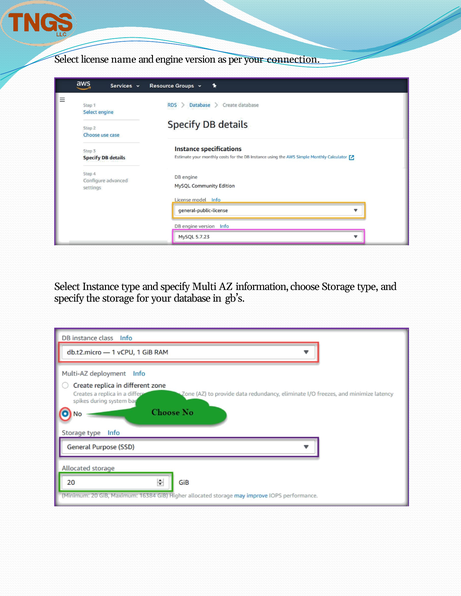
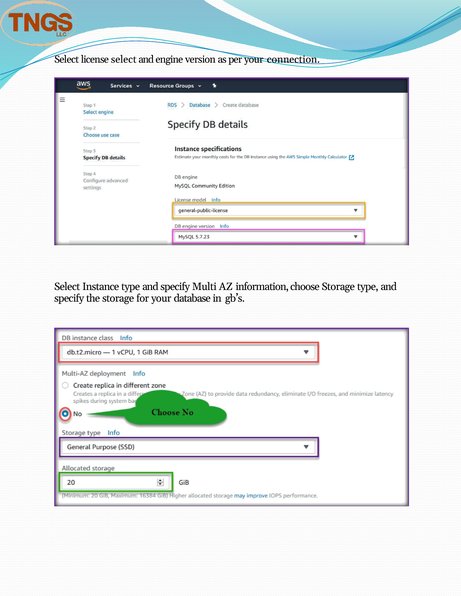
license name: name -> select (124, 60)
